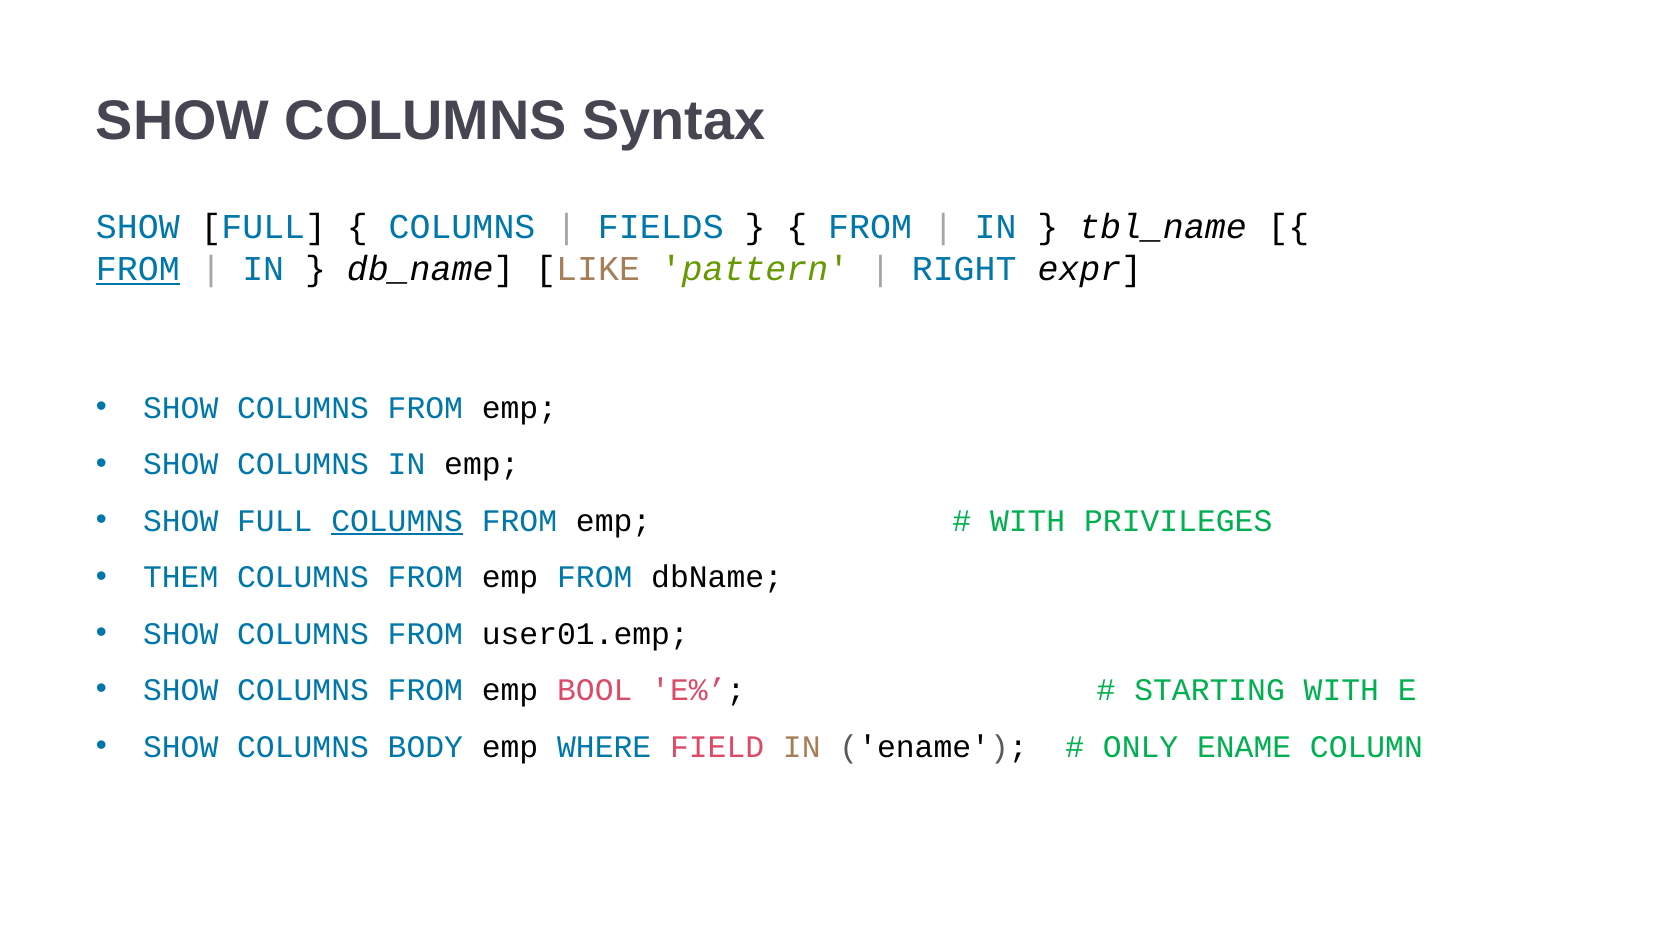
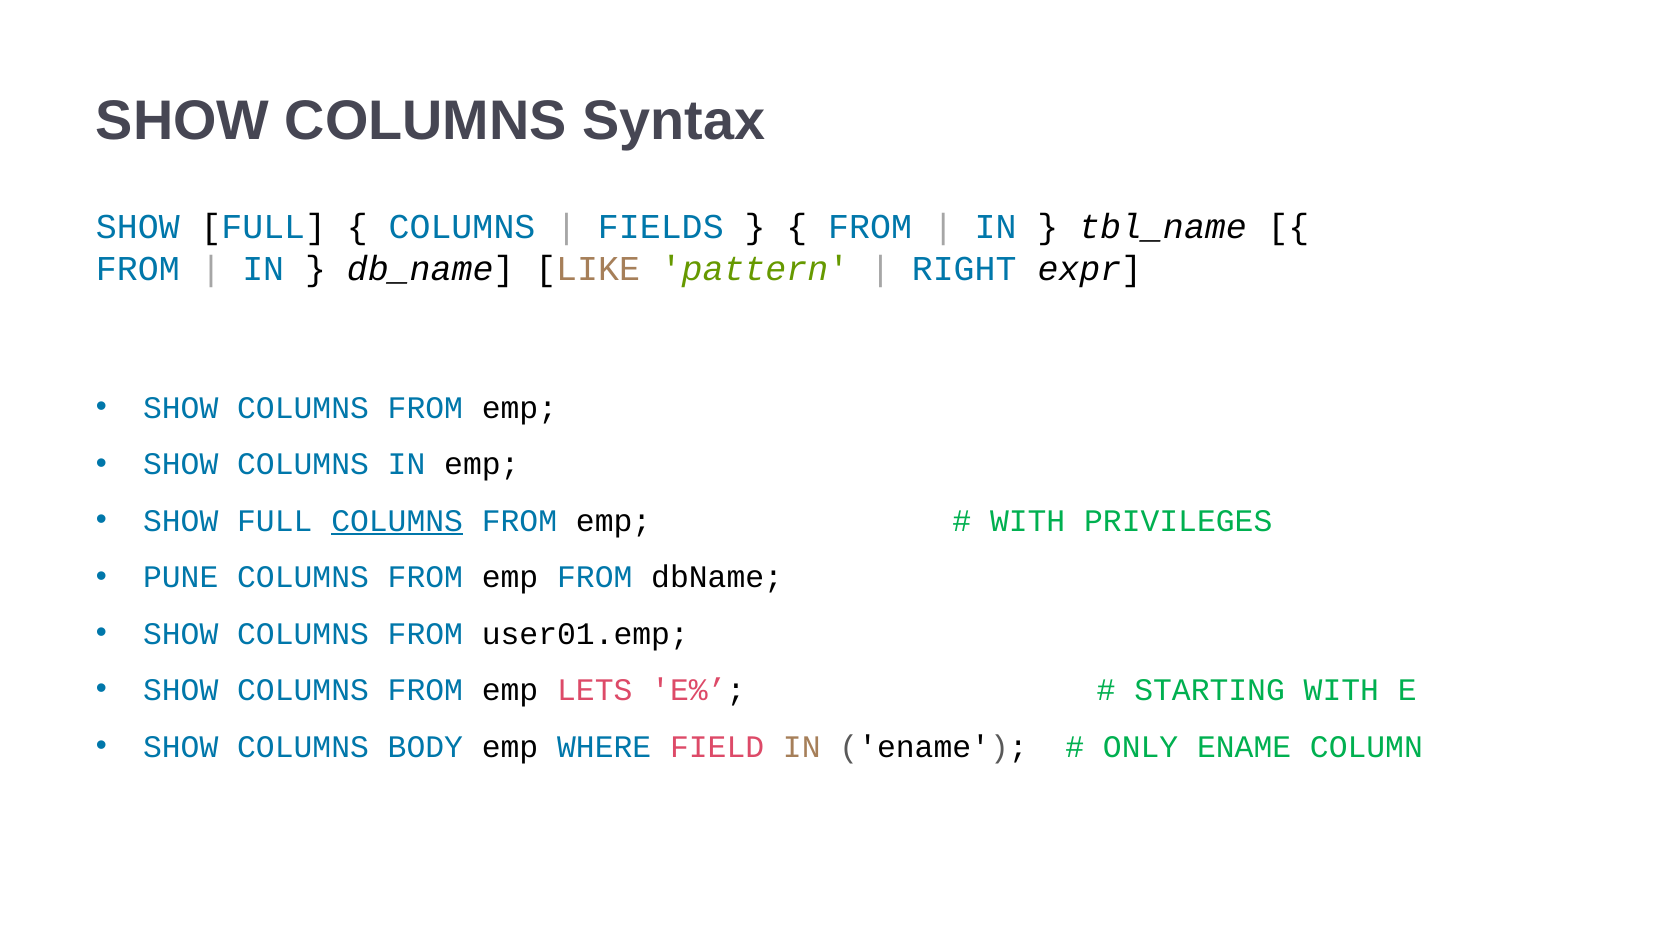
FROM underline: present -> none (138, 269)
THEM: THEM -> PUNE (181, 577)
BOOL: BOOL -> LETS (595, 690)
